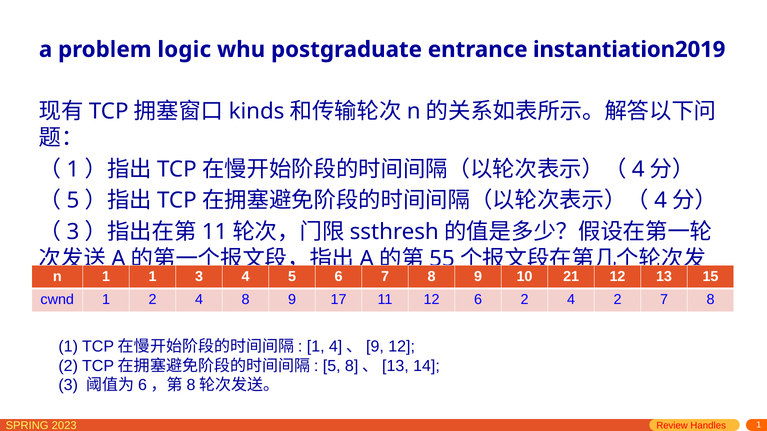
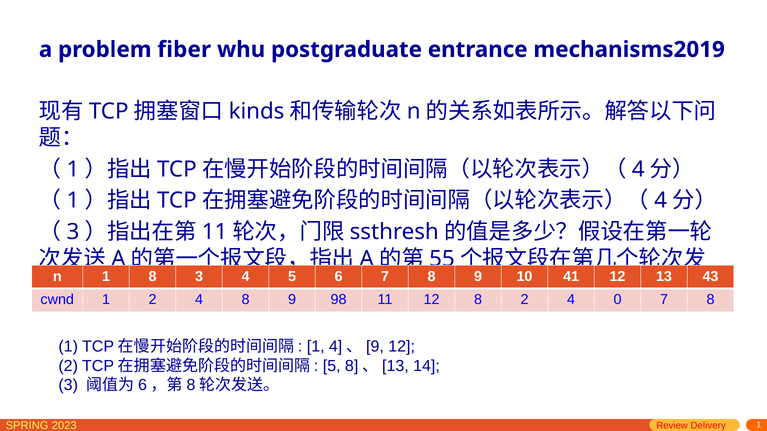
logic: logic -> fiber (184, 50)
instantiation2019: instantiation2019 -> mechanisms2019 (629, 50)
5: 5 -> 1 (73, 201)
1 1: 1 -> 8 (153, 277)
21: 21 -> 41 (571, 277)
15: 15 -> 43 (711, 277)
17: 17 -> 98 (339, 300)
12 6: 6 -> 8 (478, 300)
4 2: 2 -> 0 (618, 300)
Handles: Handles -> Delivery (708, 426)
